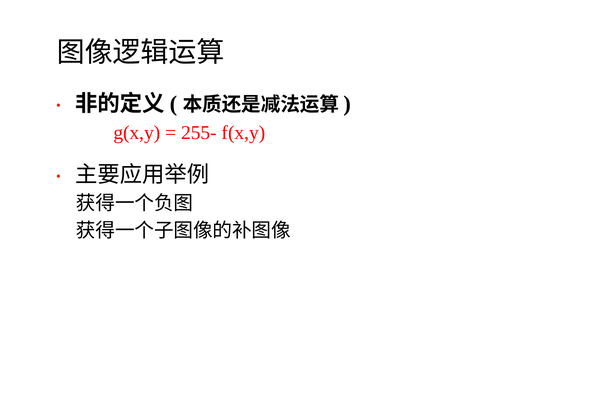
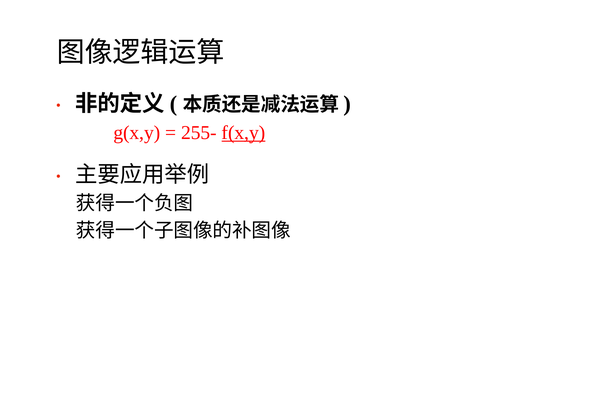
f(x,y underline: none -> present (243, 133)
